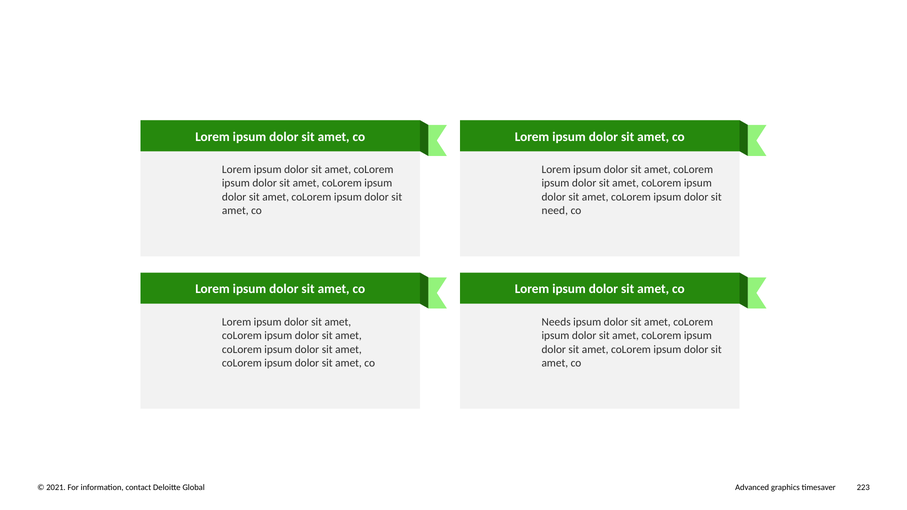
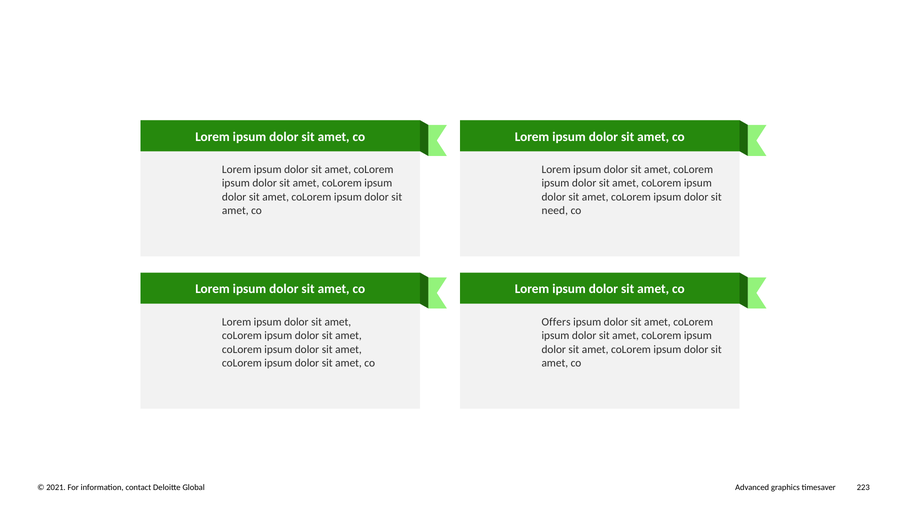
Needs: Needs -> Offers (556, 322)
